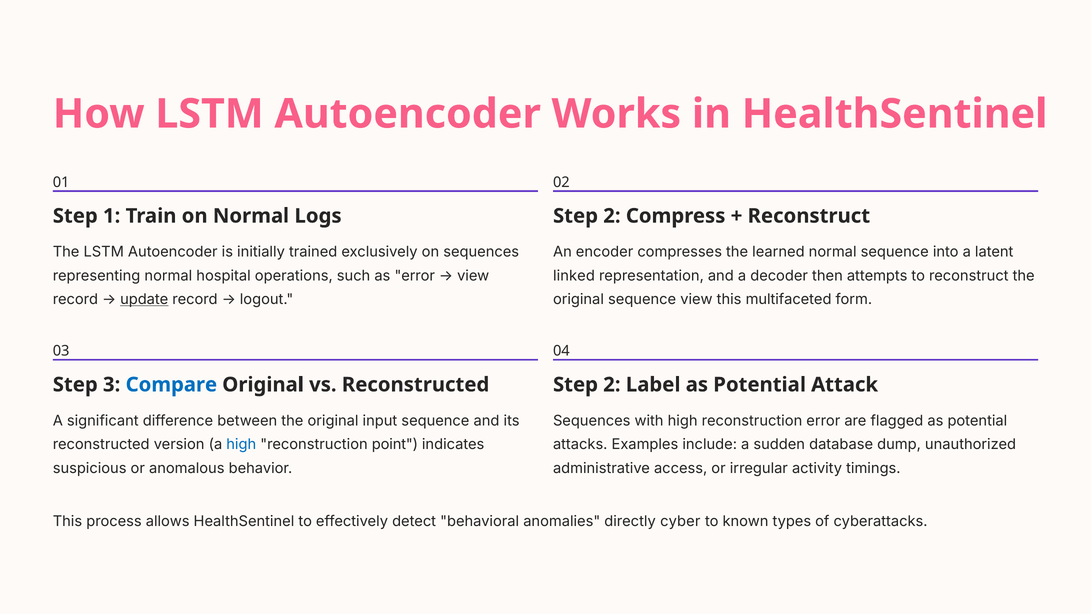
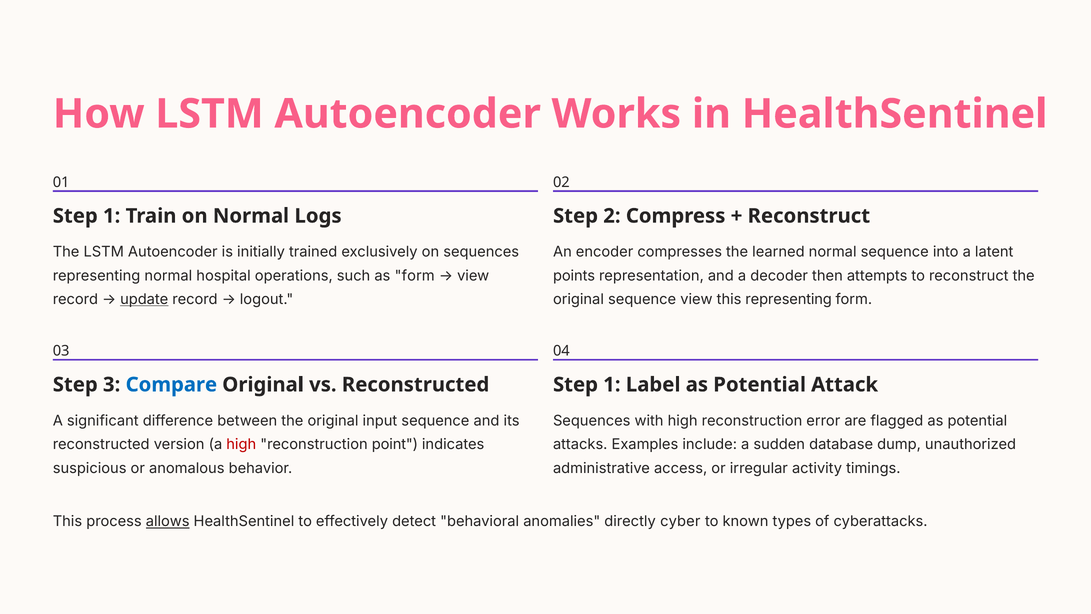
as error: error -> form (415, 276)
linked: linked -> points (574, 276)
this multifaceted: multifaceted -> representing (789, 299)
2: 2 -> 1 (612, 384)
high colour: blue -> red (241, 444)
allows underline: none -> present (168, 521)
